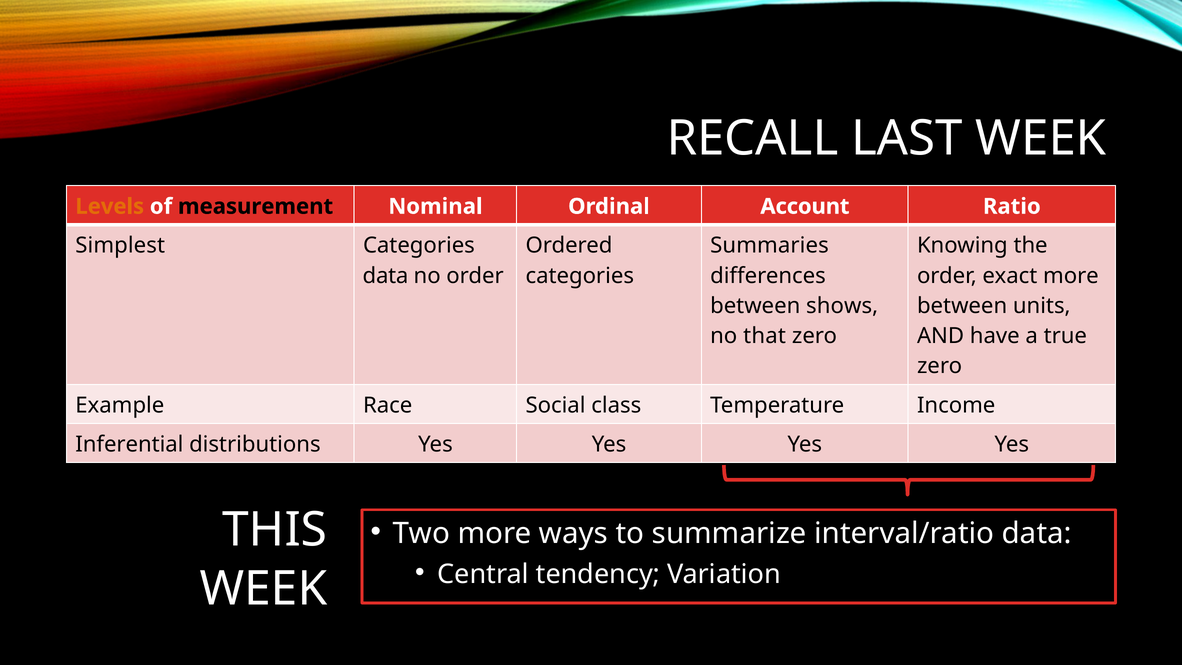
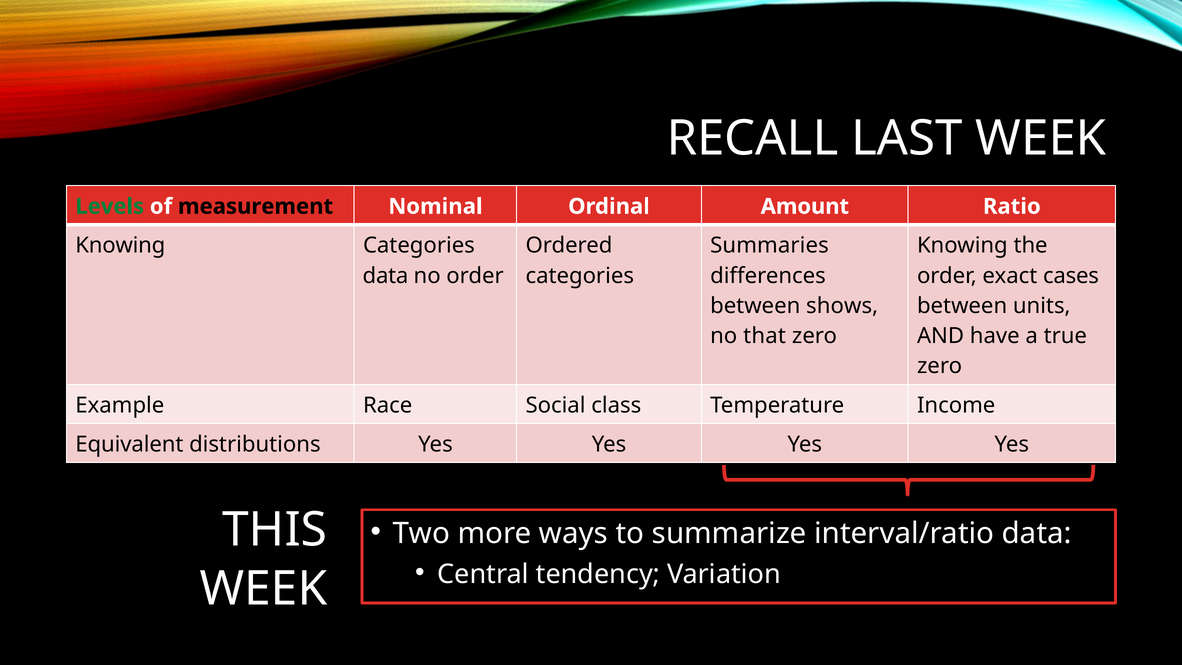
Levels colour: orange -> green (110, 206)
Account: Account -> Amount (805, 206)
Simplest: Simplest -> Knowing (120, 245)
exact more: more -> cases (1071, 276)
Inferential: Inferential -> Equivalent (129, 444)
